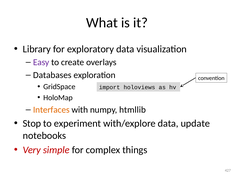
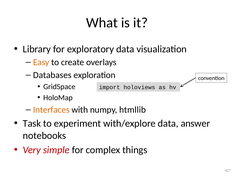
Easy colour: purple -> orange (41, 62)
Stop: Stop -> Task (32, 123)
update: update -> answer (195, 123)
